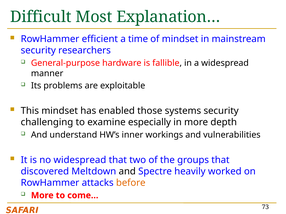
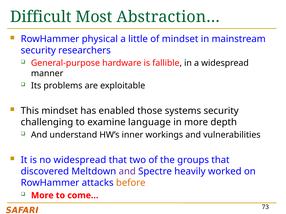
Explanation…: Explanation… -> Abstraction… (168, 17)
efficient: efficient -> physical (100, 39)
time: time -> little (138, 39)
especially: especially -> language (149, 123)
and colour: black -> purple (127, 172)
